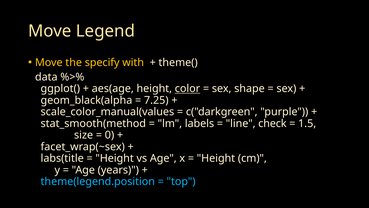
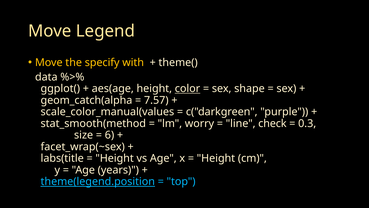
geom_black(alpha: geom_black(alpha -> geom_catch(alpha (86, 100)
7.25: 7.25 -> 7.57 (156, 100)
labels: labels -> worry (199, 123)
1.5: 1.5 -> 0.3 (307, 123)
0: 0 -> 6 (109, 135)
theme(legend.position underline: none -> present (98, 181)
